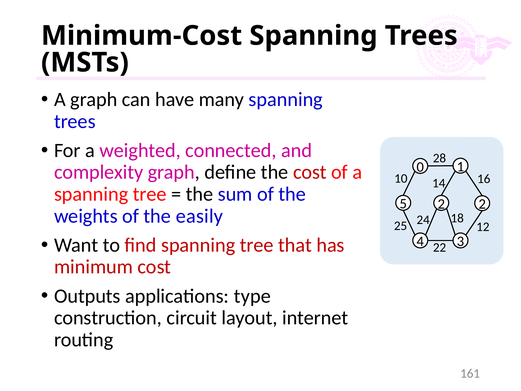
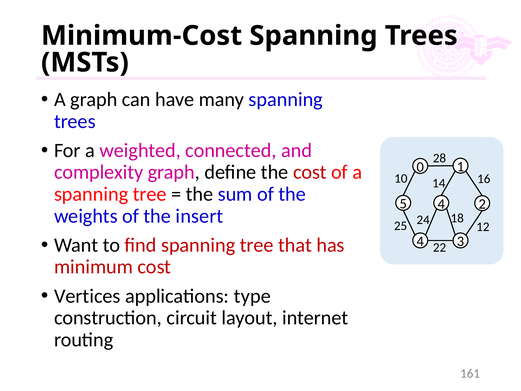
5 2: 2 -> 4 (441, 204)
easily: easily -> insert (199, 216)
Outputs: Outputs -> Vertices (87, 296)
